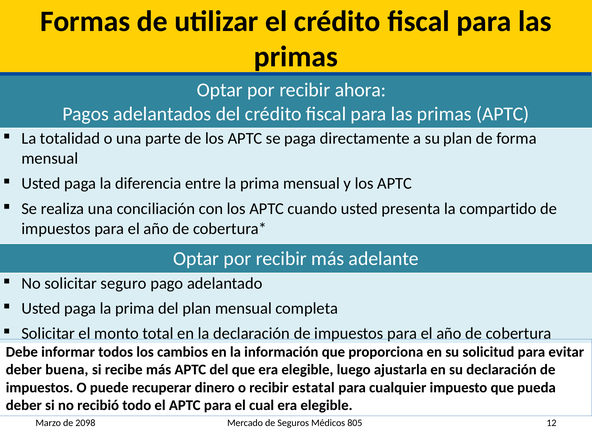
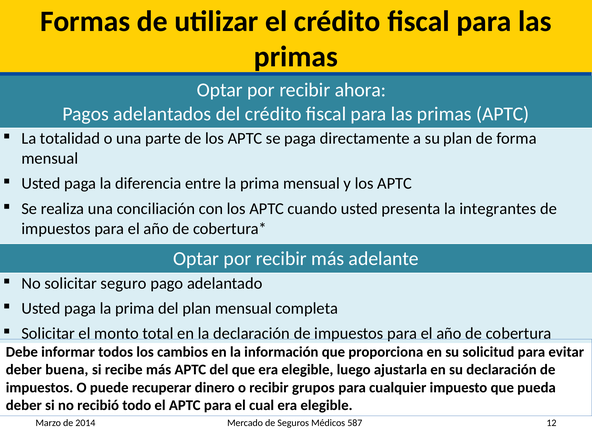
compartido: compartido -> integrantes (498, 209)
estatal: estatal -> grupos (313, 387)
2098: 2098 -> 2014 (85, 423)
805: 805 -> 587 (355, 423)
